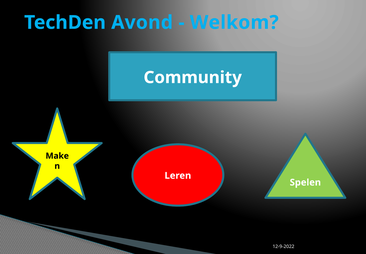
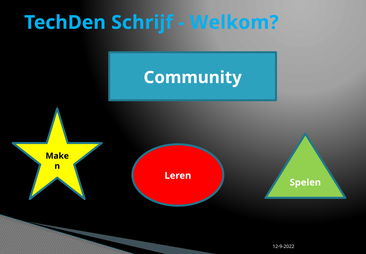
Avond: Avond -> Schrijf (142, 22)
